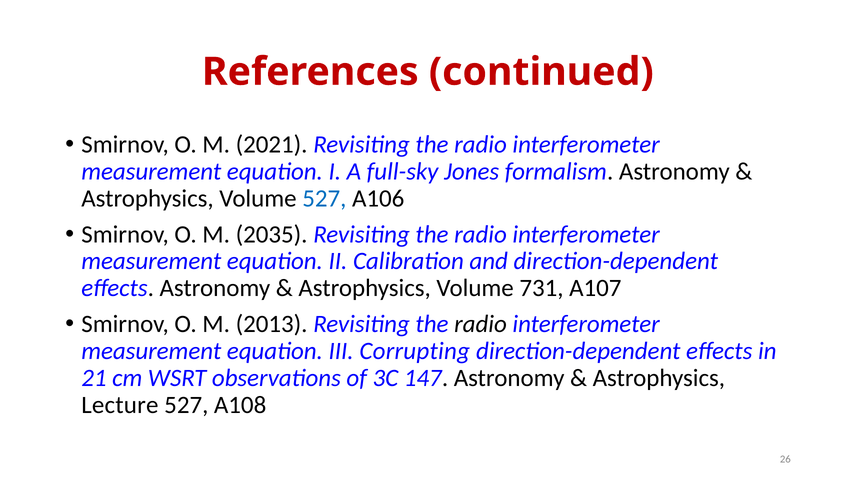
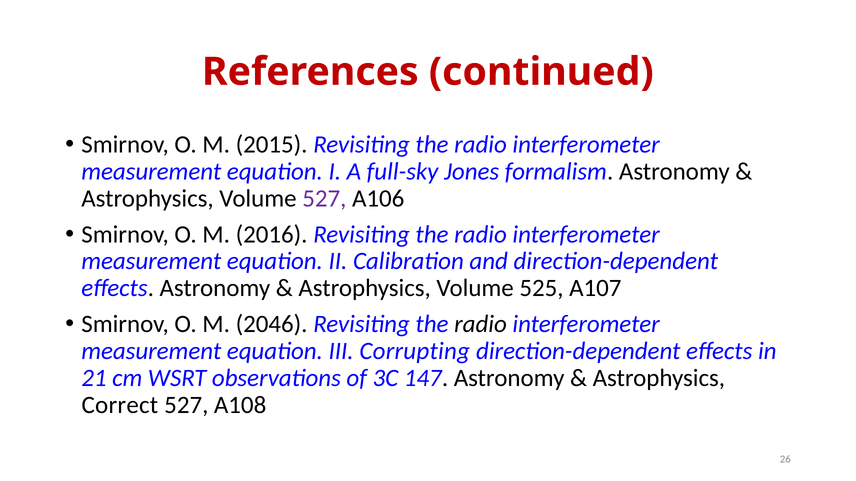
2021: 2021 -> 2015 (272, 145)
527 colour: blue -> purple (324, 199)
2035: 2035 -> 2016 (272, 235)
731: 731 -> 525 (541, 288)
2013: 2013 -> 2046 (272, 324)
Lecture: Lecture -> Correct (120, 405)
